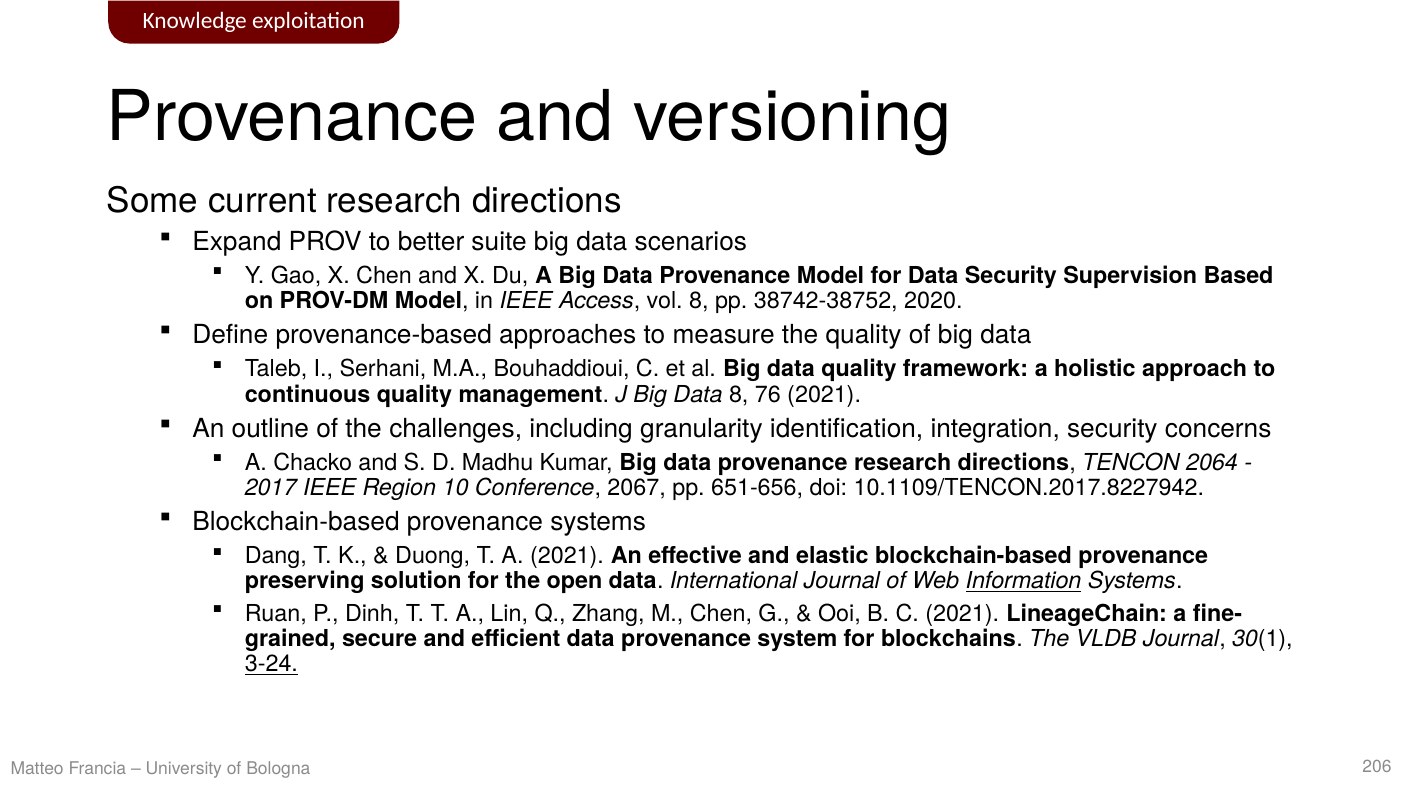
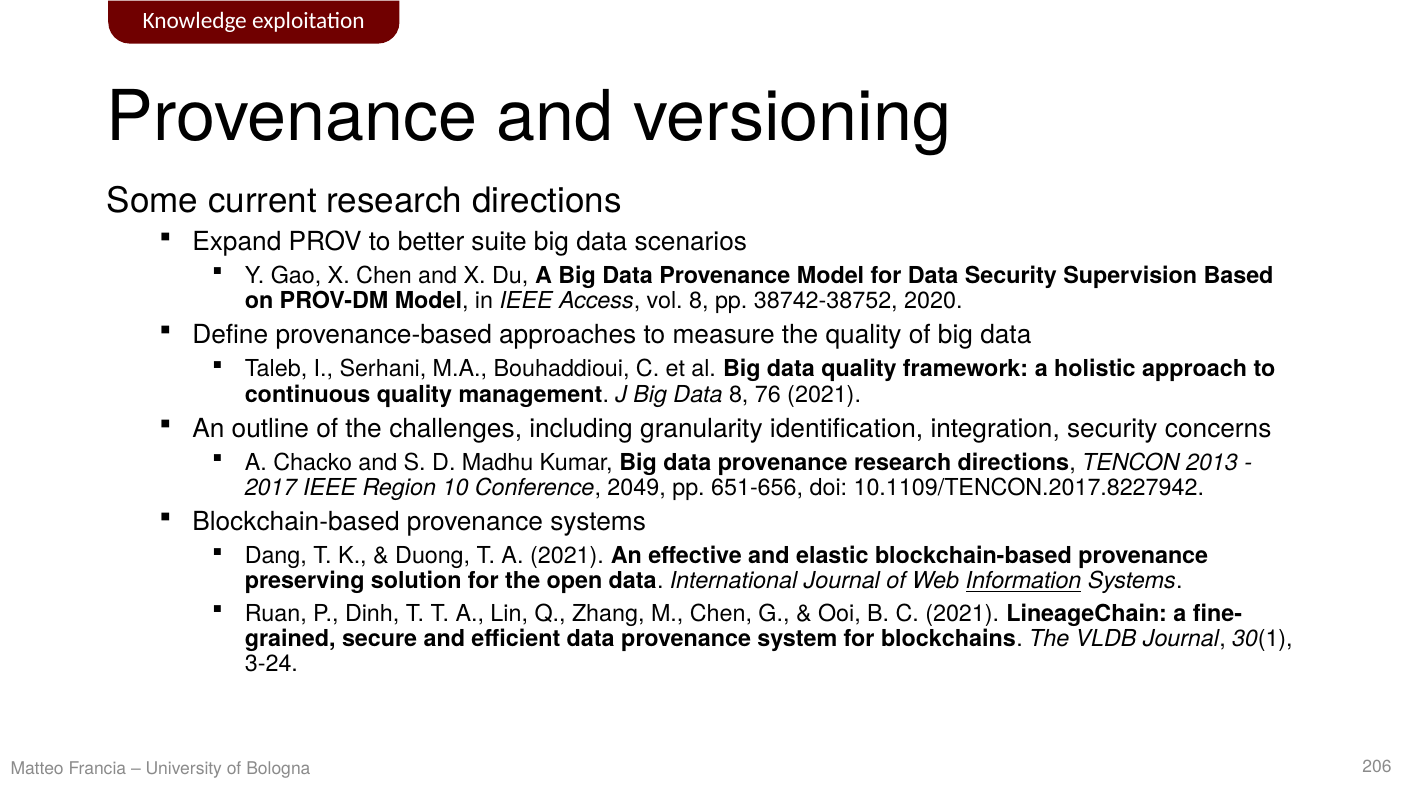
2064: 2064 -> 2013 (1212, 462)
2067: 2067 -> 2049 (637, 488)
3-24 underline: present -> none (271, 664)
